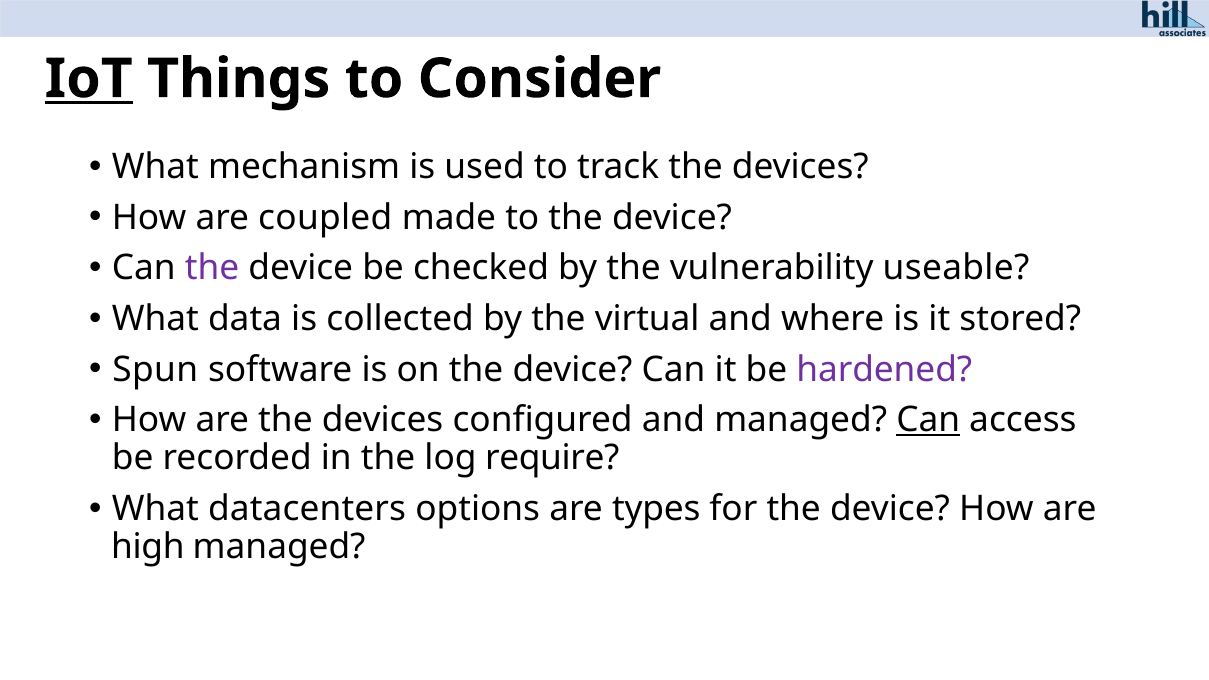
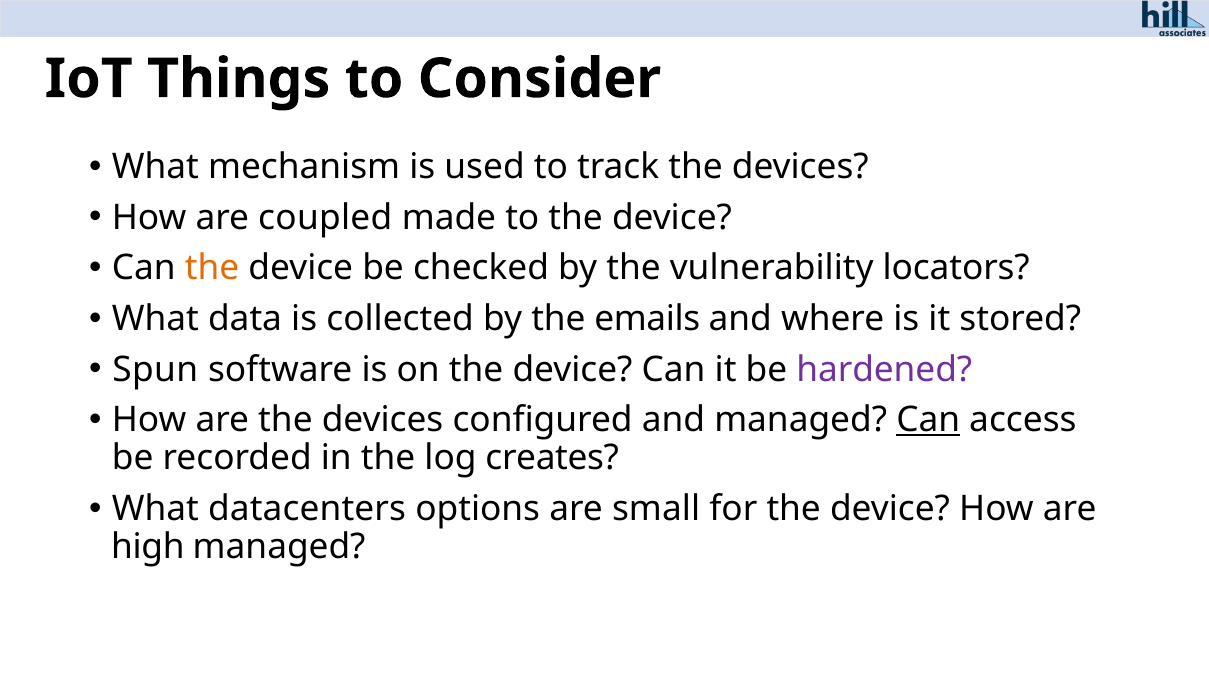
IoT underline: present -> none (89, 79)
the colour: purple -> orange (212, 268)
useable: useable -> locators (956, 268)
virtual: virtual -> emails (647, 319)
require: require -> creates (552, 458)
types: types -> small (656, 509)
